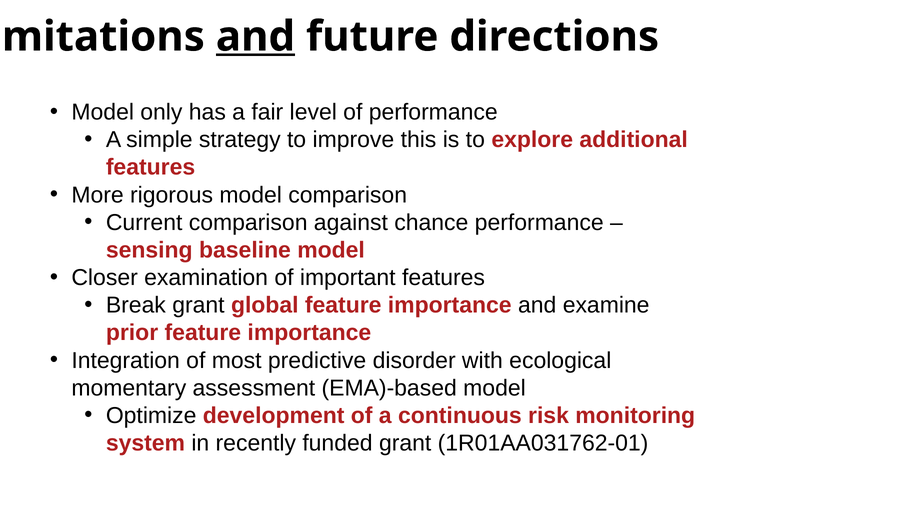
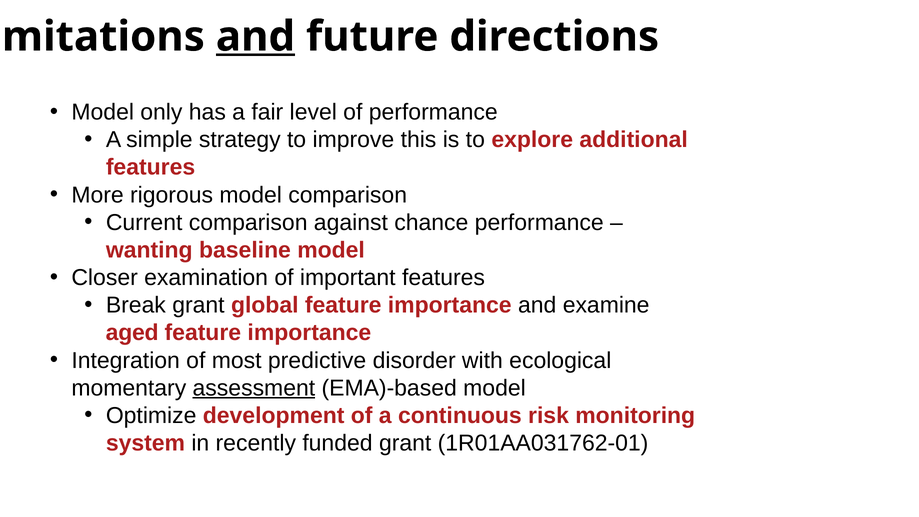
sensing: sensing -> wanting (149, 250)
prior: prior -> aged (132, 333)
assessment underline: none -> present (254, 388)
